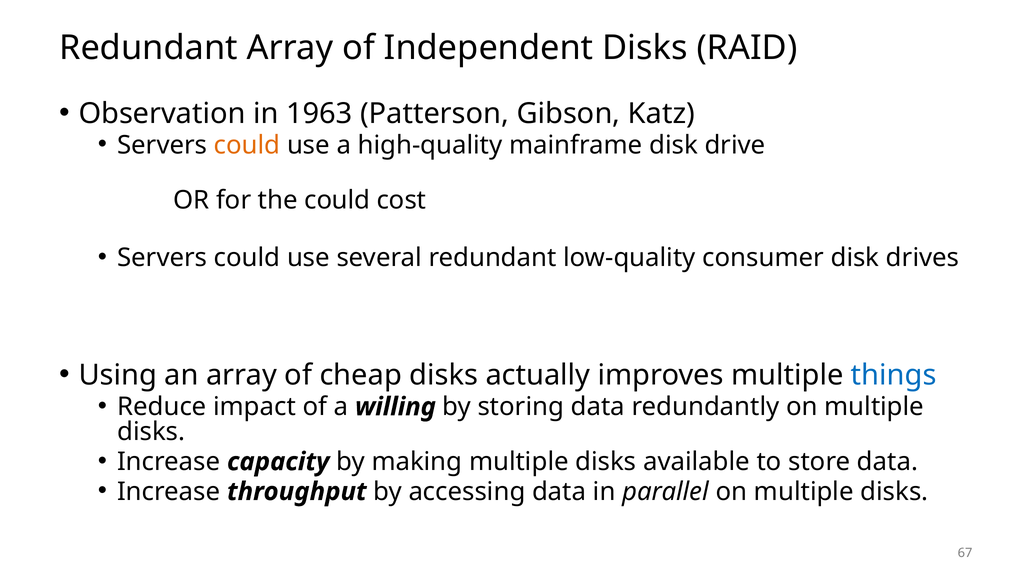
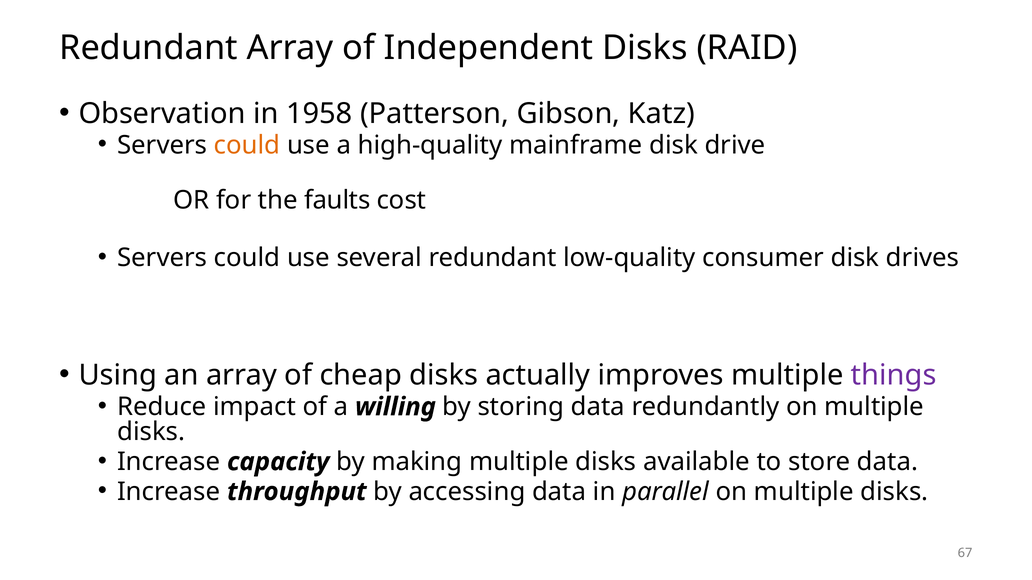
1963: 1963 -> 1958 (319, 114)
the could: could -> faults (337, 200)
things colour: blue -> purple (894, 376)
